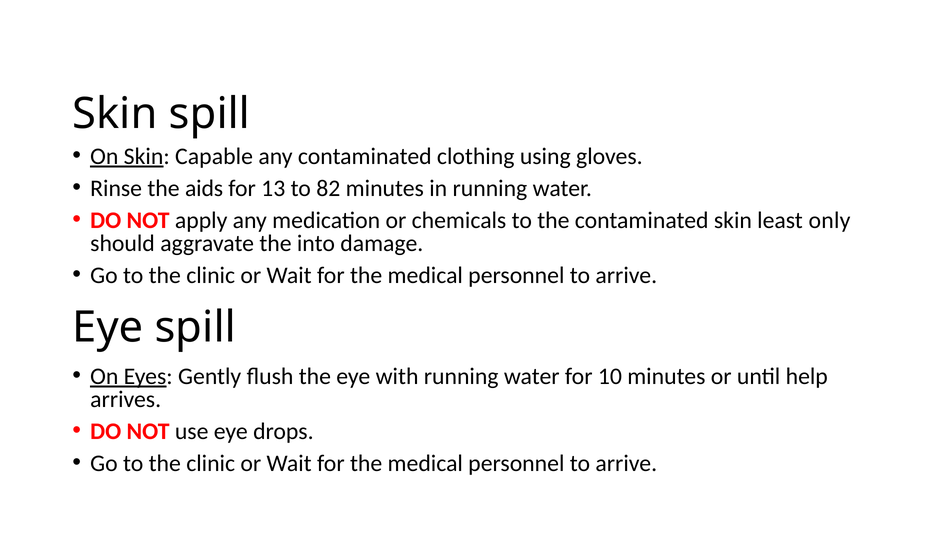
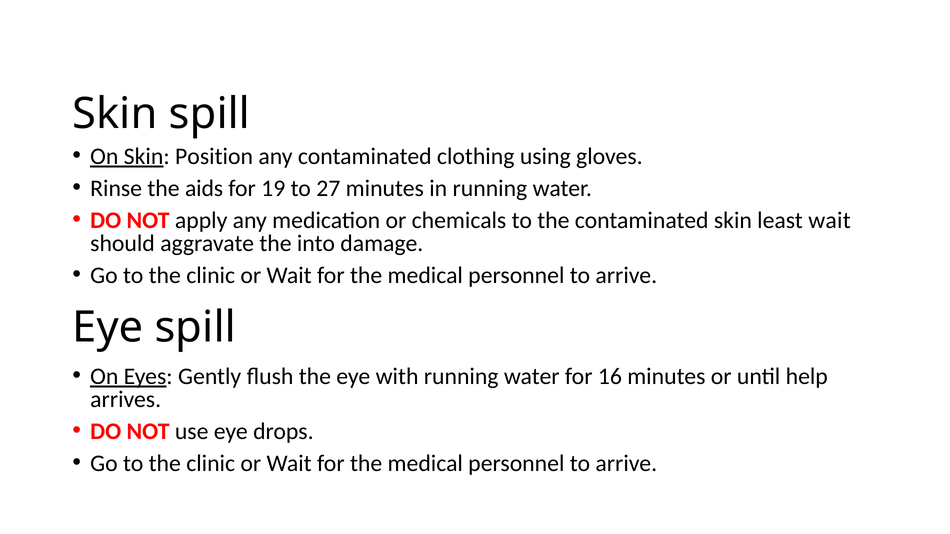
Capable: Capable -> Position (214, 156)
13: 13 -> 19 (273, 188)
82: 82 -> 27 (328, 188)
least only: only -> wait (829, 220)
10: 10 -> 16 (610, 376)
